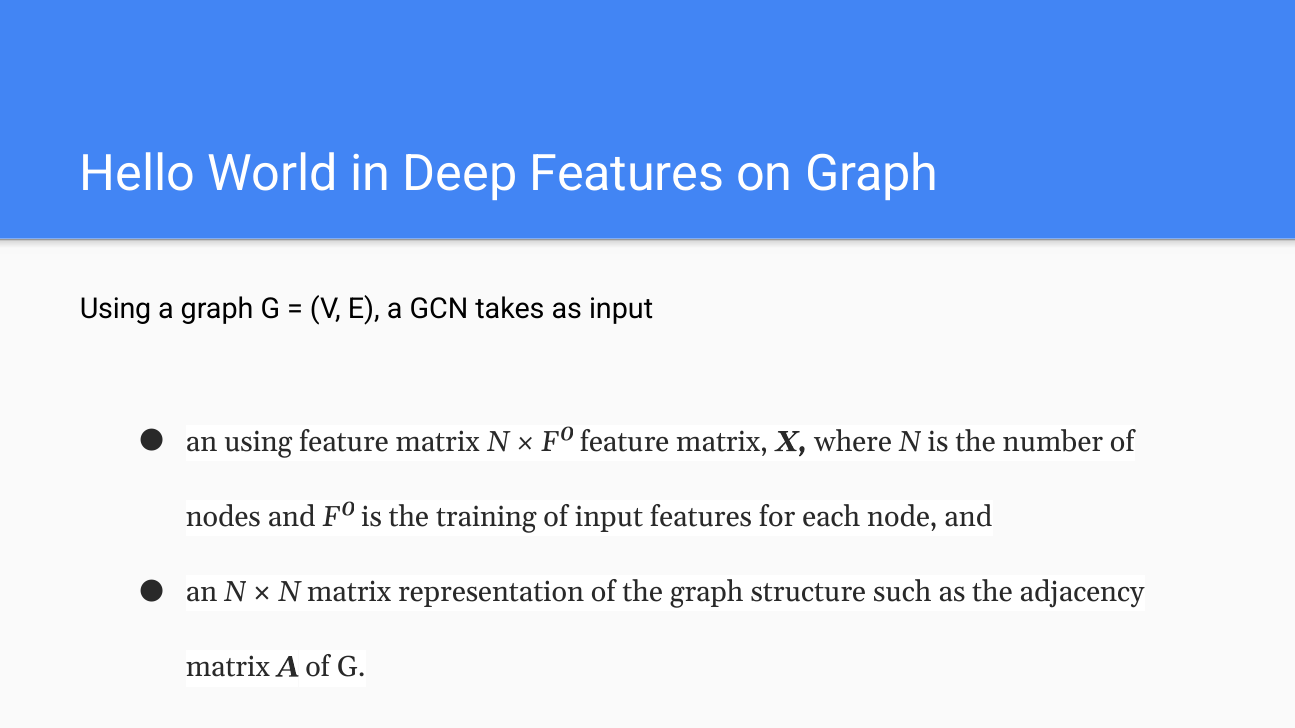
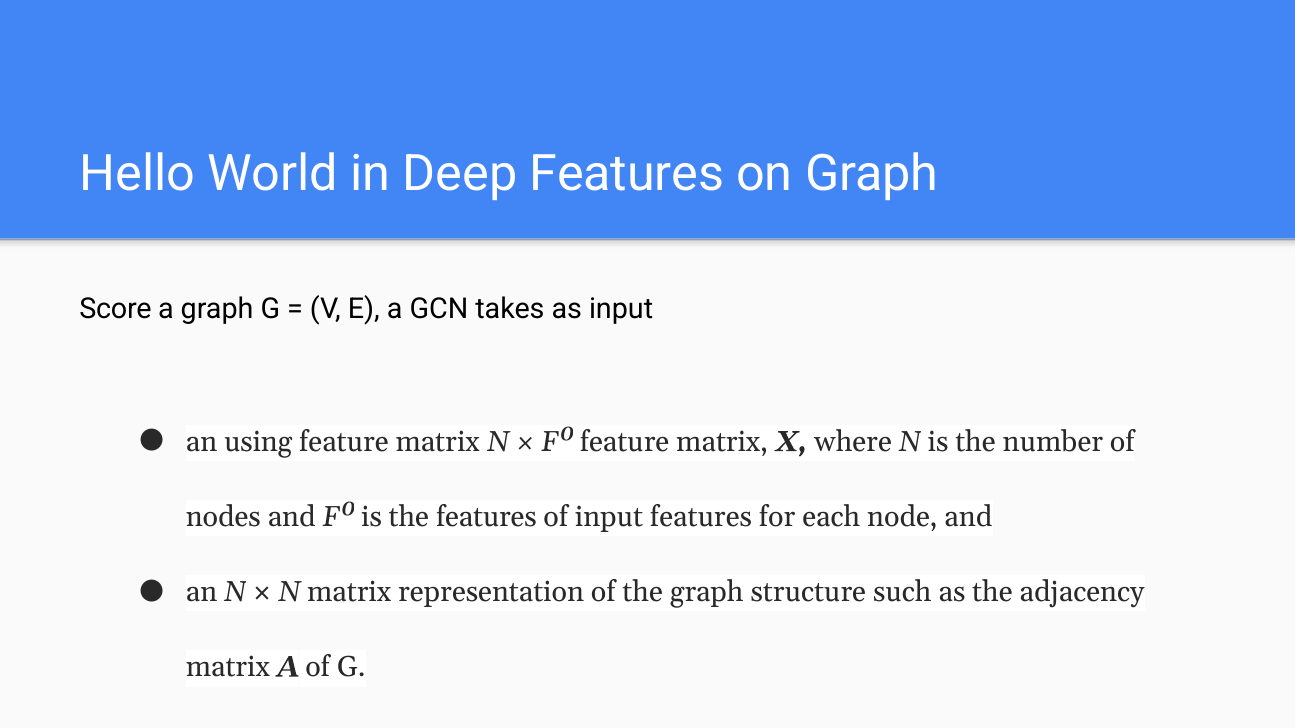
Using: Using -> Score (116, 309)
the training: training -> features (486, 517)
